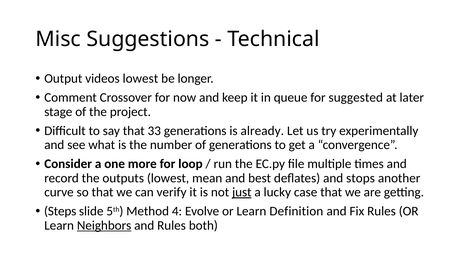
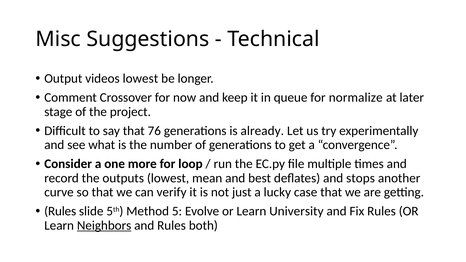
suggested: suggested -> normalize (356, 98)
33: 33 -> 76 (154, 131)
just underline: present -> none (242, 192)
Steps: Steps -> Rules (60, 211)
4: 4 -> 5 (177, 211)
Definition: Definition -> University (296, 211)
